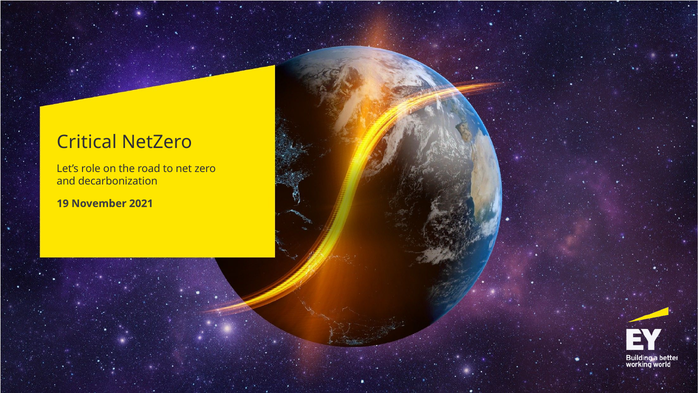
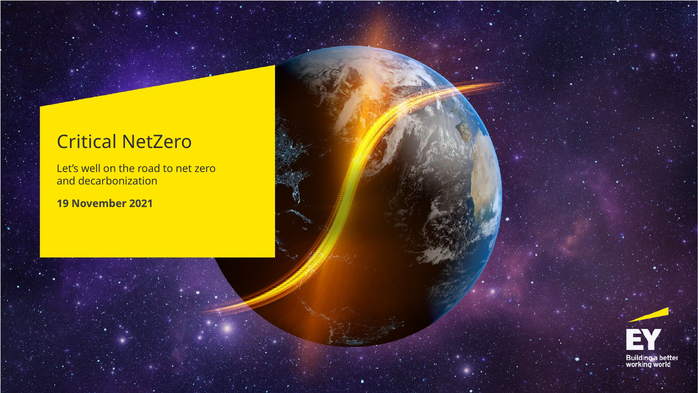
role: role -> well (91, 169)
